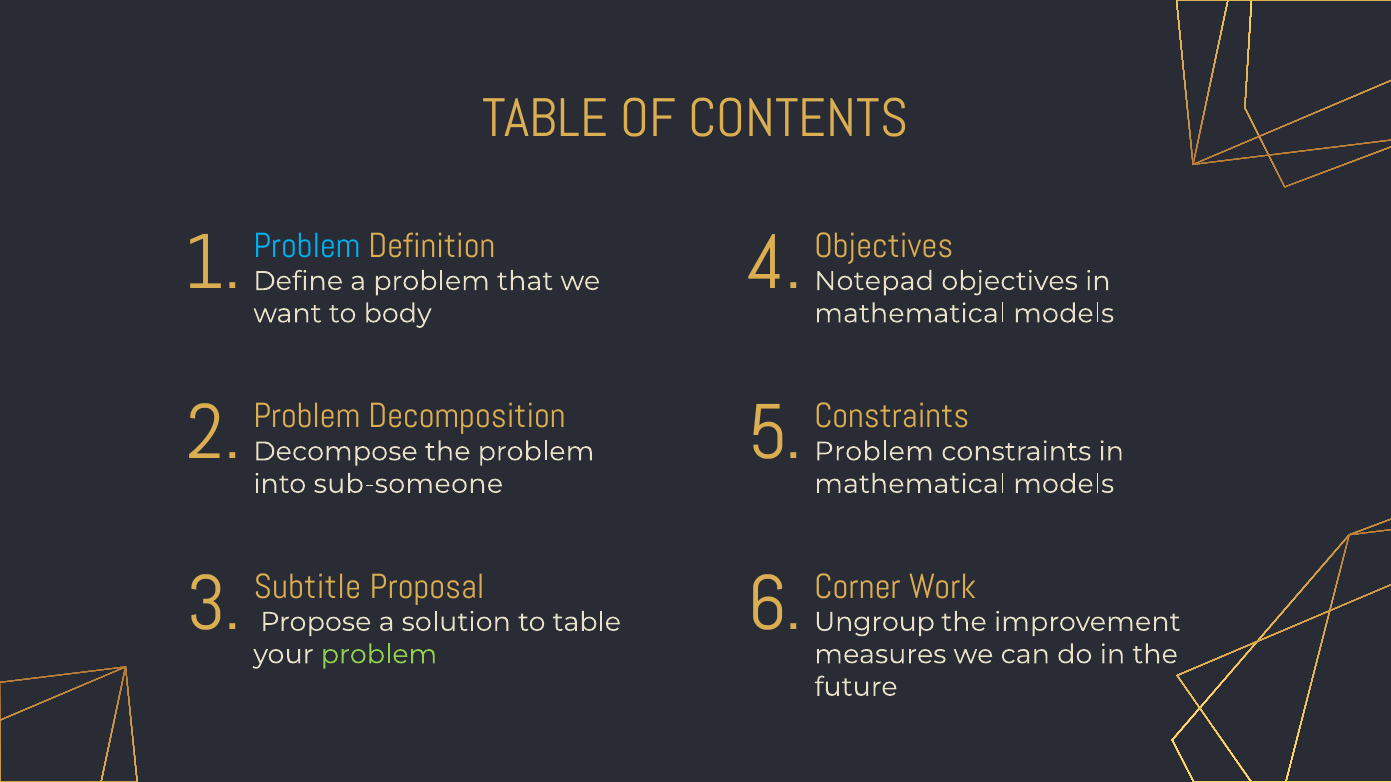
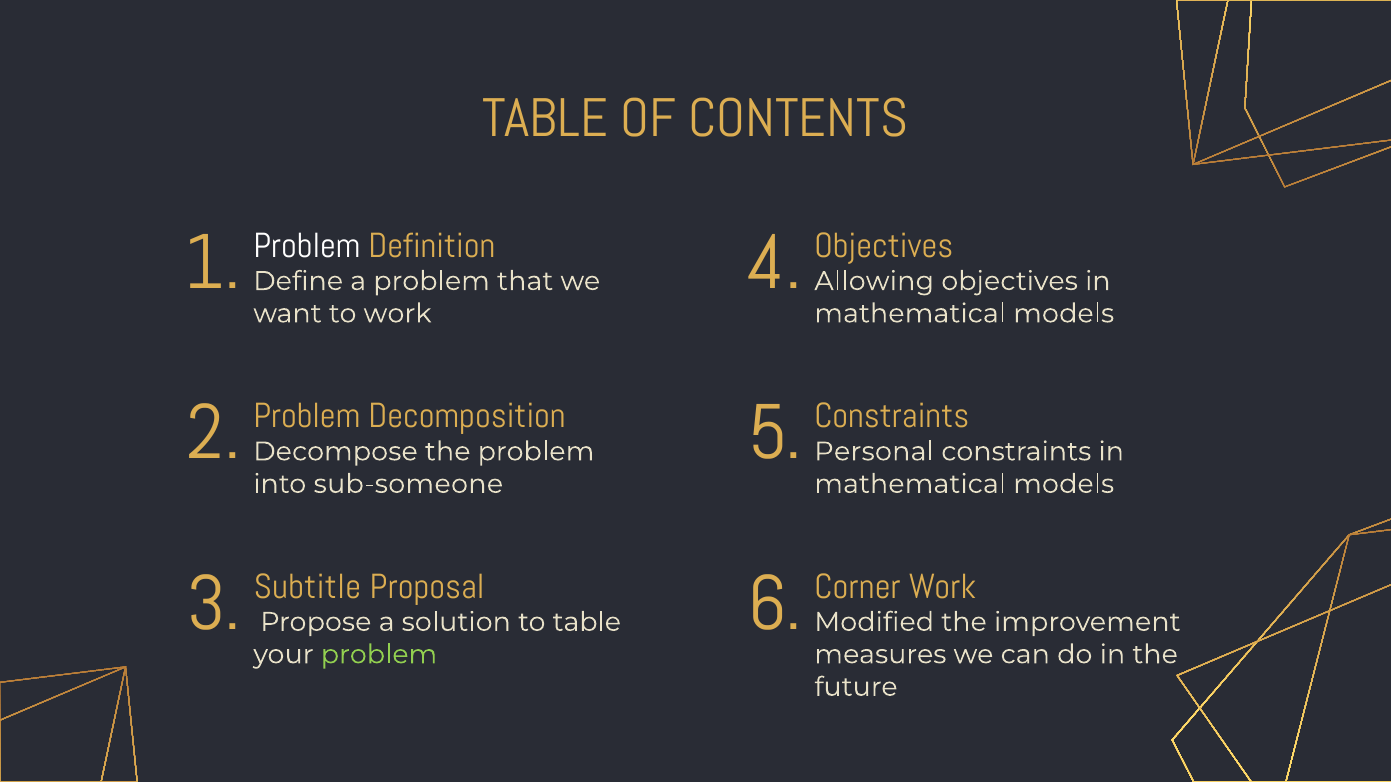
Problem colour: light blue -> white (307, 246)
Notepad: Notepad -> Allowing (874, 281)
to body: body -> work (398, 314)
Problem: Problem -> Personal (874, 452)
Ungroup: Ungroup -> Modified (874, 622)
